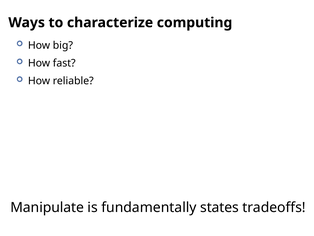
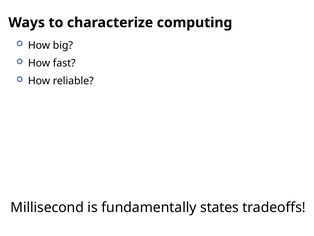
Manipulate: Manipulate -> Millisecond (47, 207)
